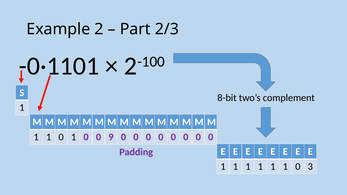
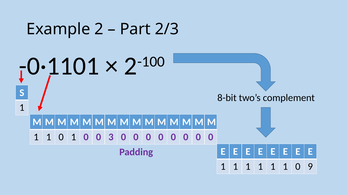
9: 9 -> 3 (111, 137)
3: 3 -> 9 (310, 167)
